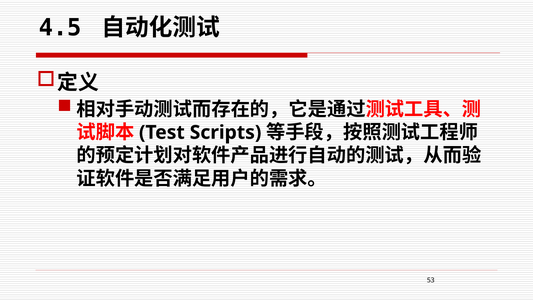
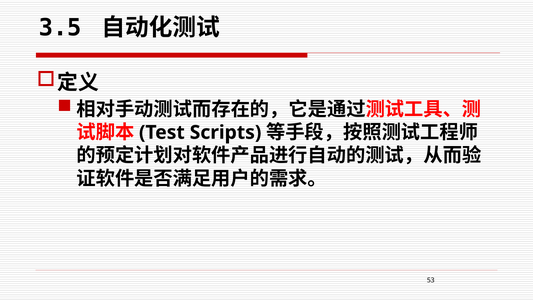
4.5: 4.5 -> 3.5 (60, 28)
